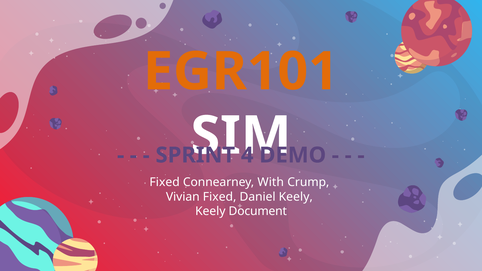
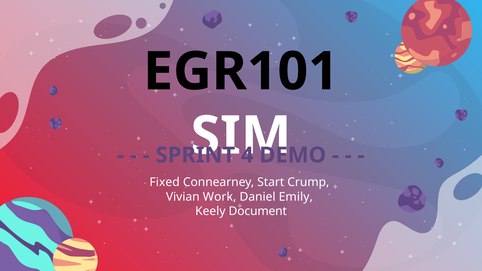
EGR101 colour: orange -> black (241, 72)
With: With -> Start (271, 182)
Vivian Fixed: Fixed -> Work (220, 197)
Daniel Keely: Keely -> Emily (296, 197)
